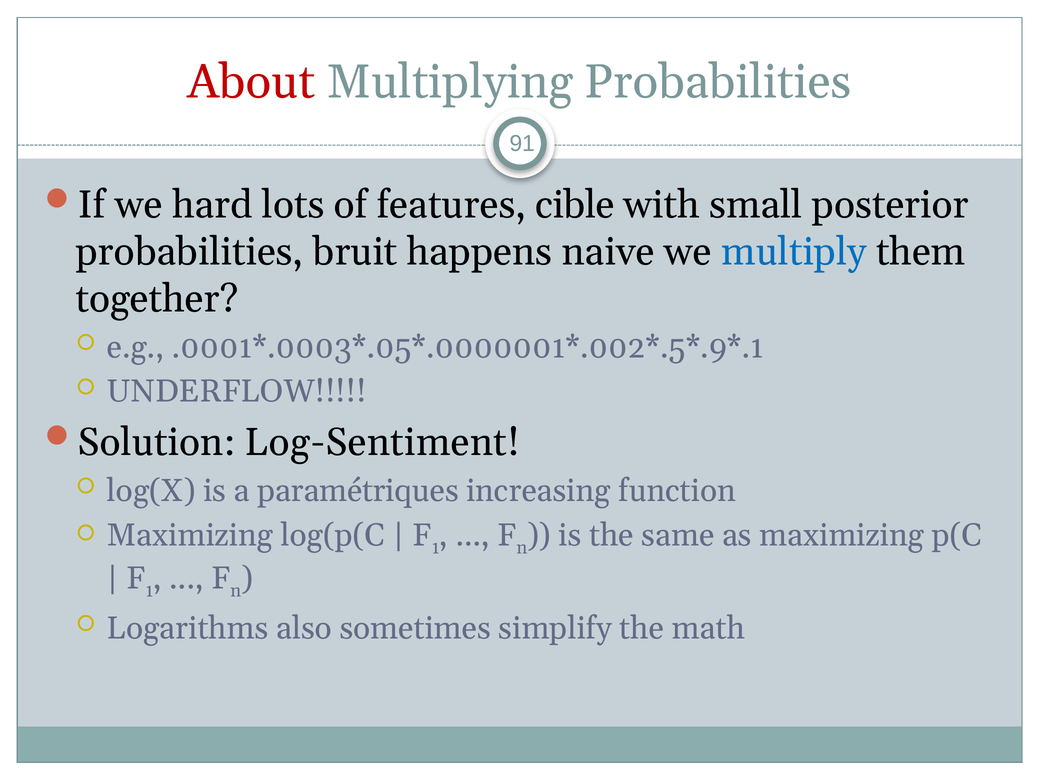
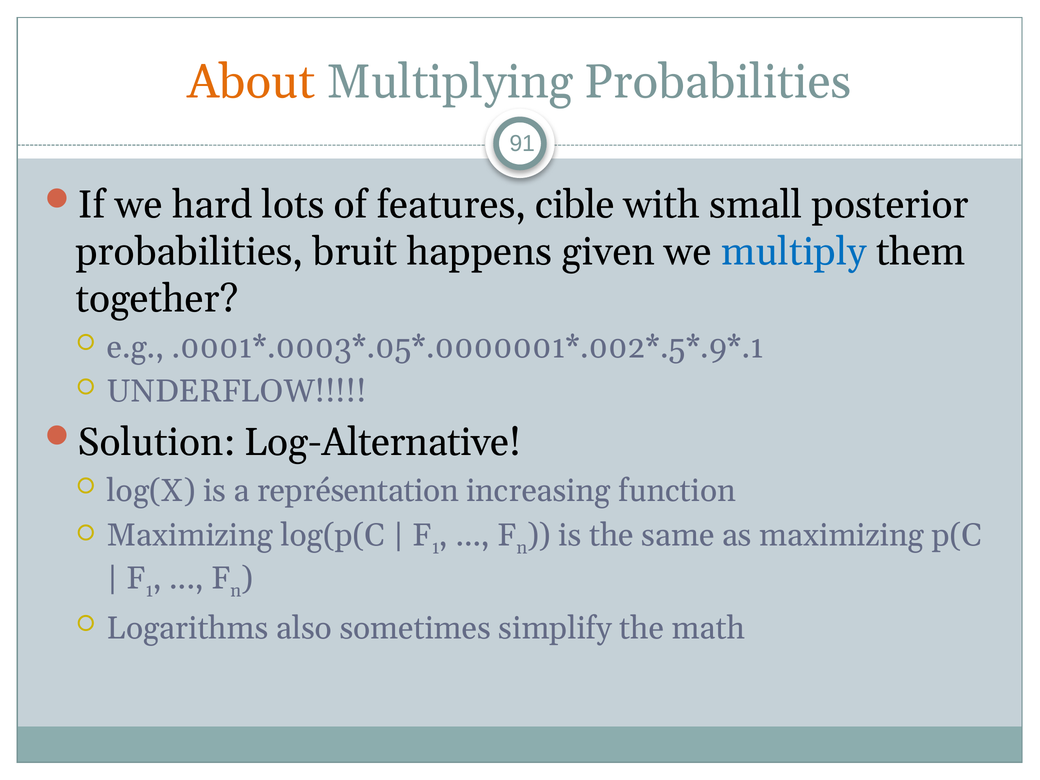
About colour: red -> orange (251, 82)
naive: naive -> given (608, 252)
Log-Sentiment: Log-Sentiment -> Log-Alternative (383, 442)
paramétriques: paramétriques -> représentation (358, 491)
